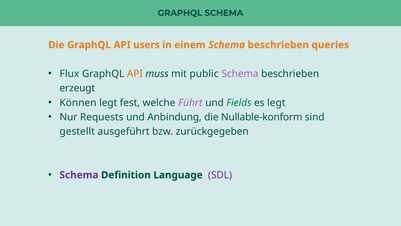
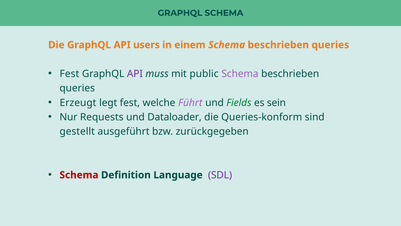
Flux: Flux -> Fest (69, 74)
API colour: orange -> purple (135, 74)
erzeugt: erzeugt -> queries (77, 88)
Können: Können -> Erzeugt (78, 103)
es legt: legt -> sein (276, 103)
Anbindung: Anbindung -> Dataloader (175, 117)
Nullable-konform: Nullable-konform -> Queries-konform (262, 117)
Schema colour: purple -> red (79, 175)
